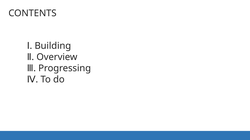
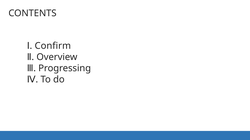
Building: Building -> Confirm (53, 46)
